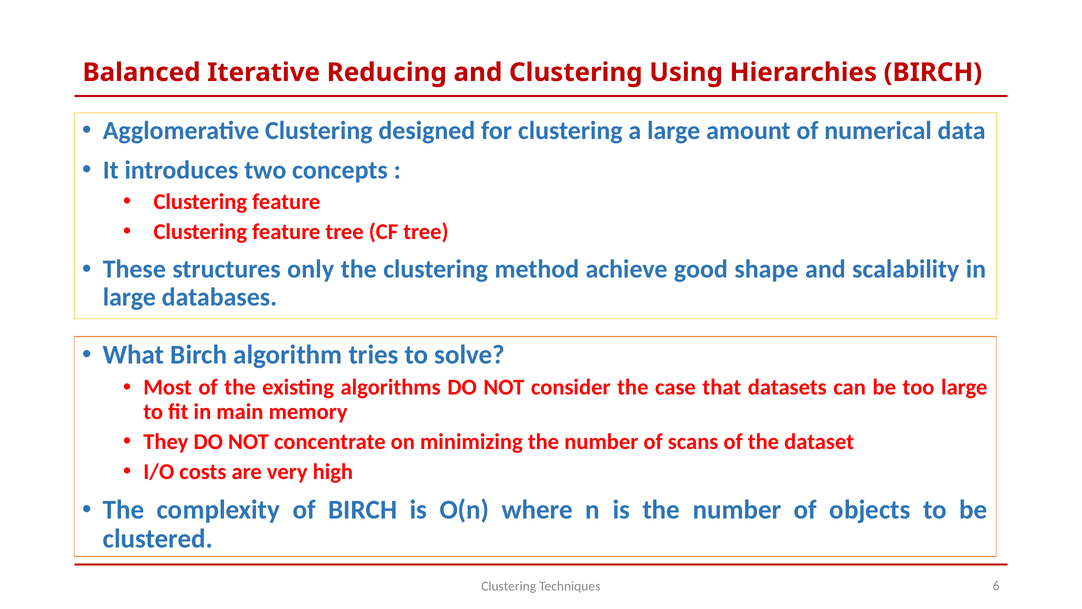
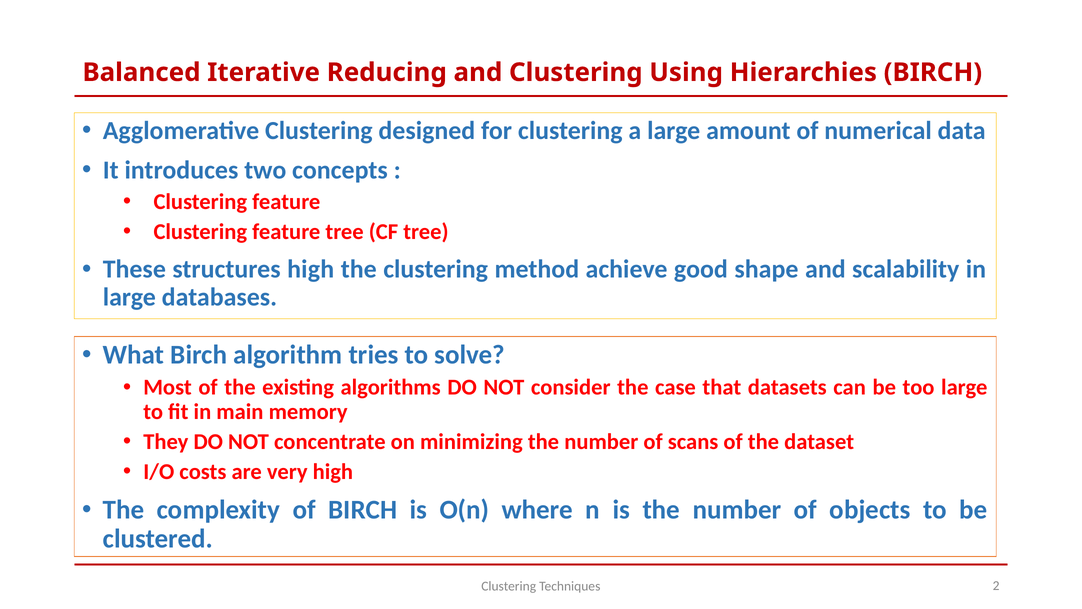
structures only: only -> high (311, 269)
6: 6 -> 2 (996, 586)
